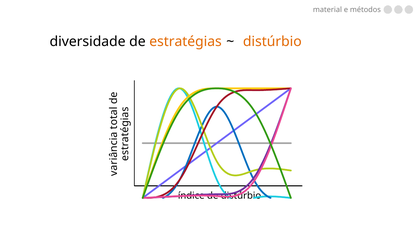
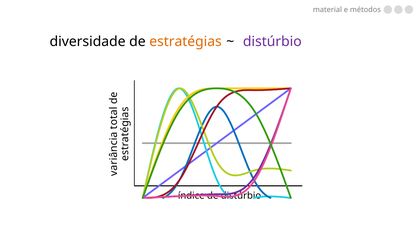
distúrbio colour: orange -> purple (272, 41)
